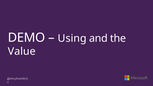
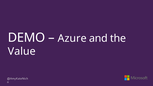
Using: Using -> Azure (72, 38)
